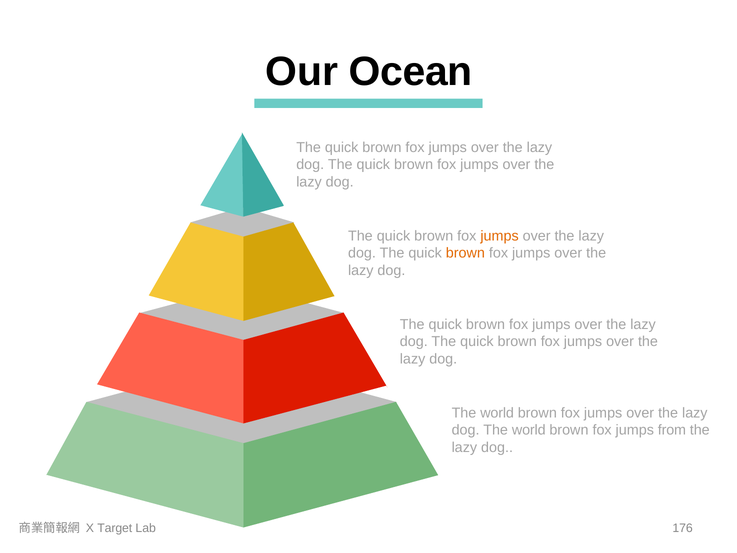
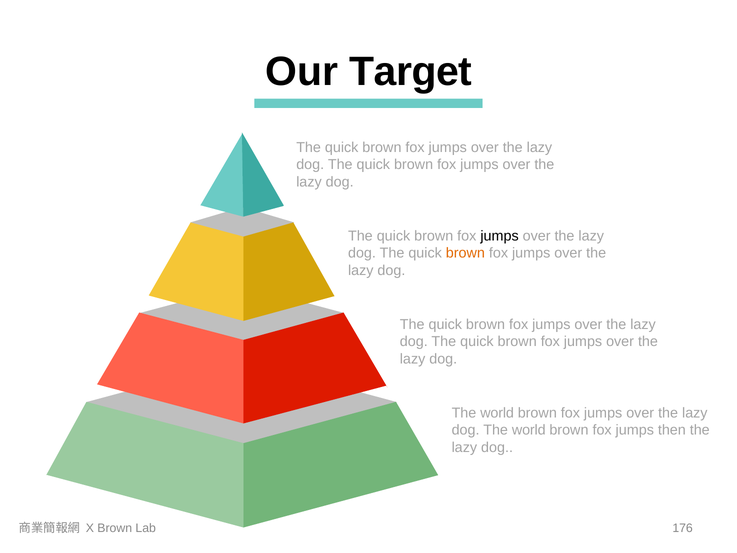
Ocean: Ocean -> Target (411, 72)
jumps colour: orange -> black (500, 236)
from: from -> then (672, 430)
X Target: Target -> Brown (115, 528)
